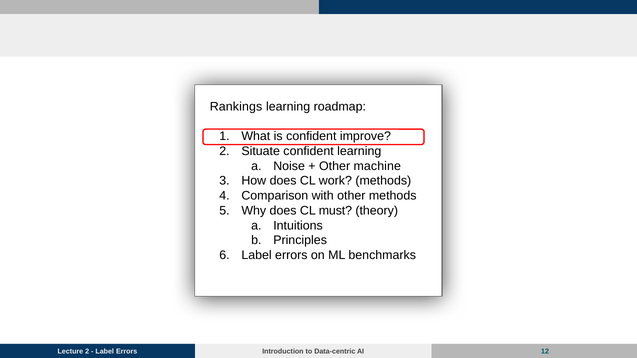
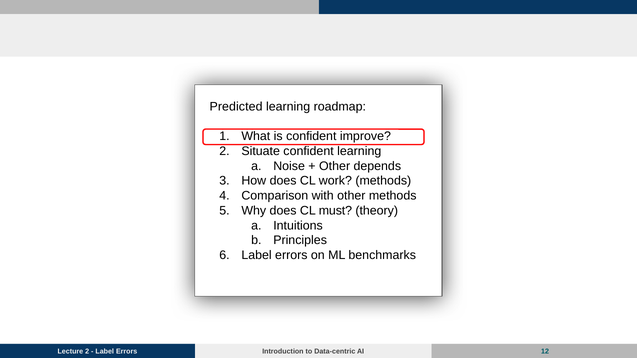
Rankings: Rankings -> Predicted (236, 107)
machine: machine -> depends (377, 166)
